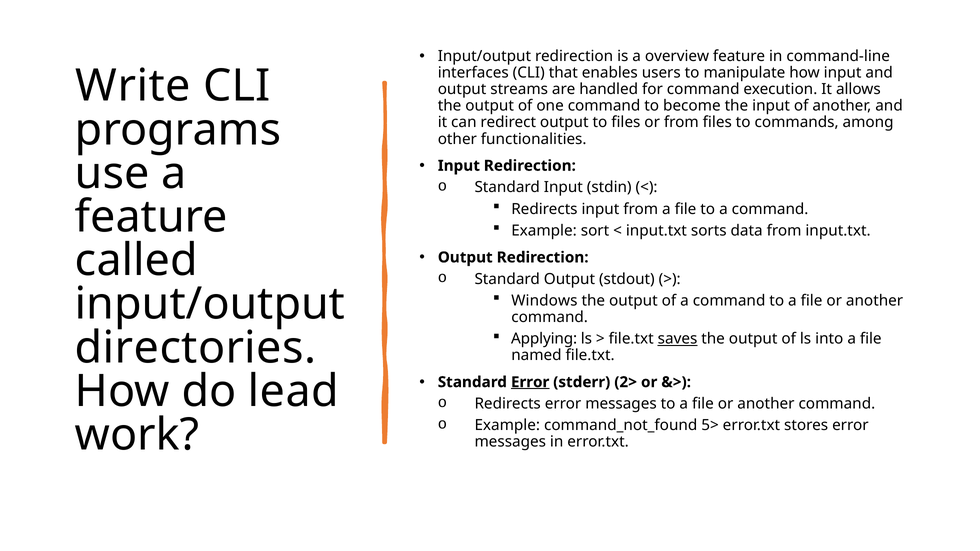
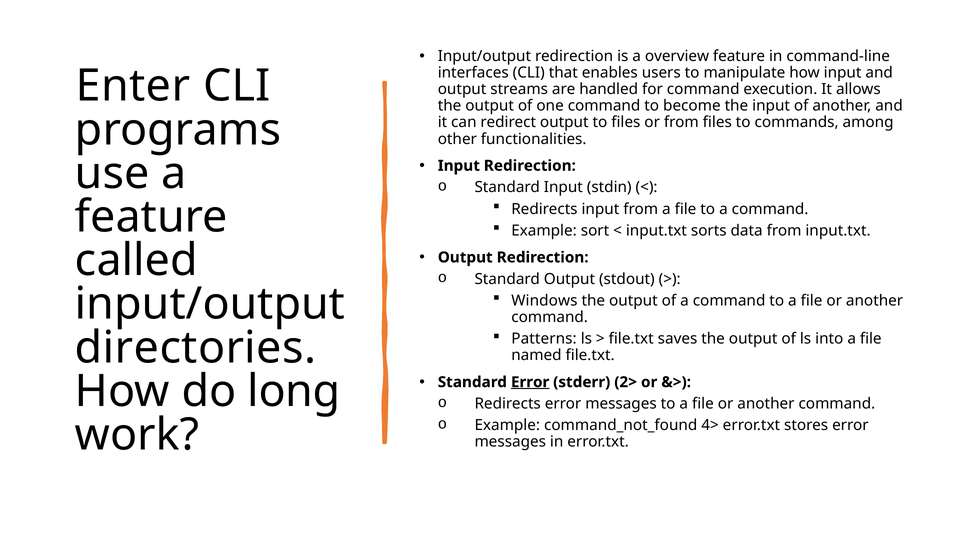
Write: Write -> Enter (133, 86)
Applying: Applying -> Patterns (544, 339)
saves underline: present -> none (678, 339)
lead: lead -> long (294, 392)
5>: 5> -> 4> (710, 426)
